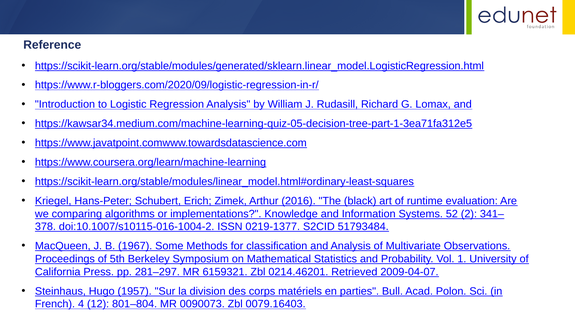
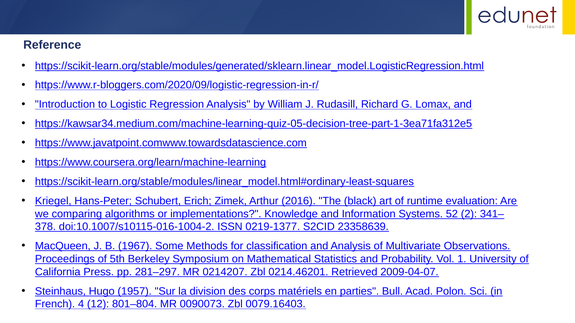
51793484: 51793484 -> 23358639 (363, 227)
6159321: 6159321 -> 0214207 (225, 272)
